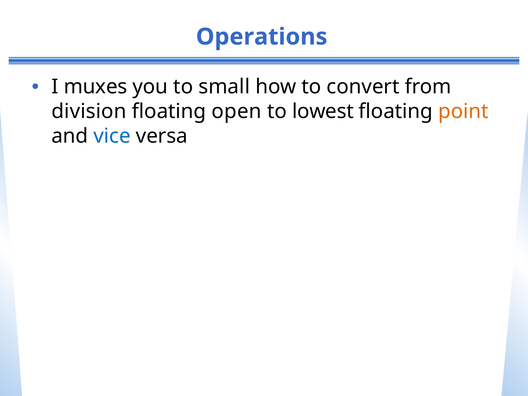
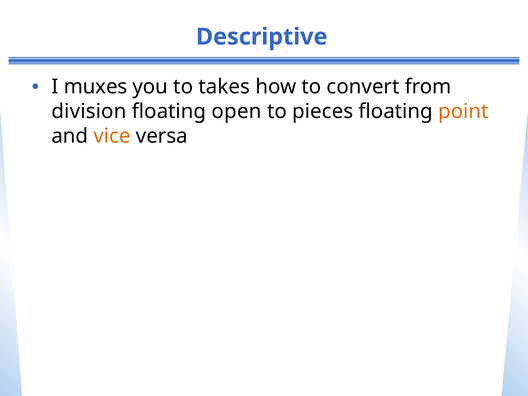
Operations: Operations -> Descriptive (262, 37)
small: small -> takes (224, 87)
lowest: lowest -> pieces (323, 111)
vice colour: blue -> orange (112, 136)
